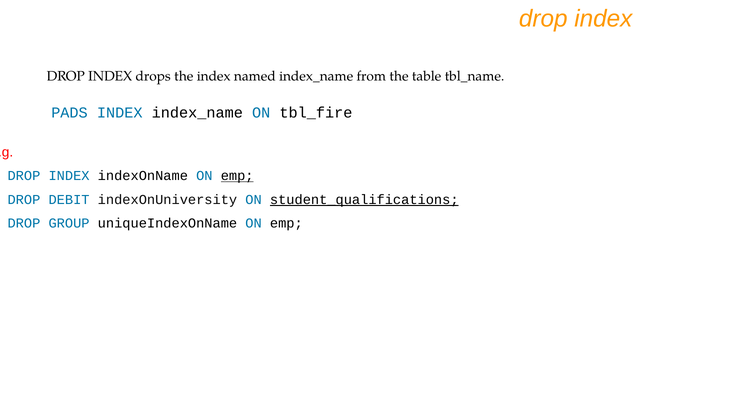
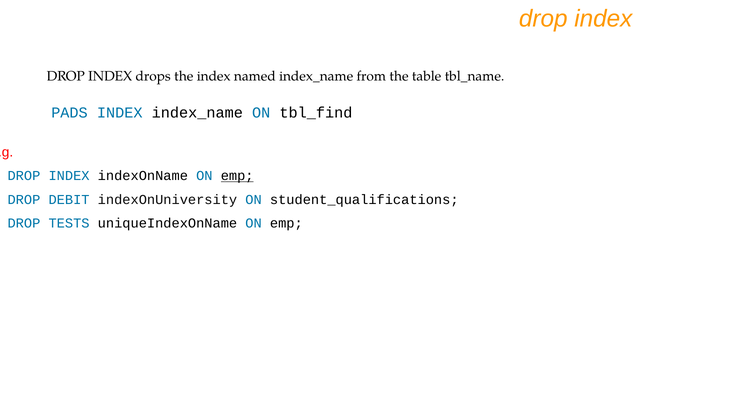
tbl_fire: tbl_fire -> tbl_find (316, 113)
student_qualifications underline: present -> none (364, 200)
GROUP: GROUP -> TESTS (69, 223)
